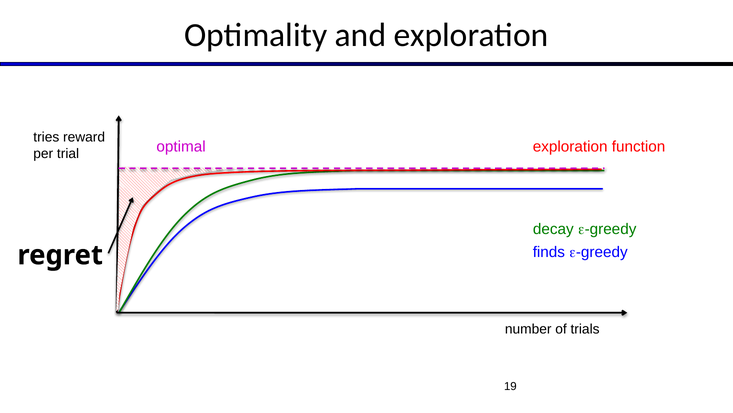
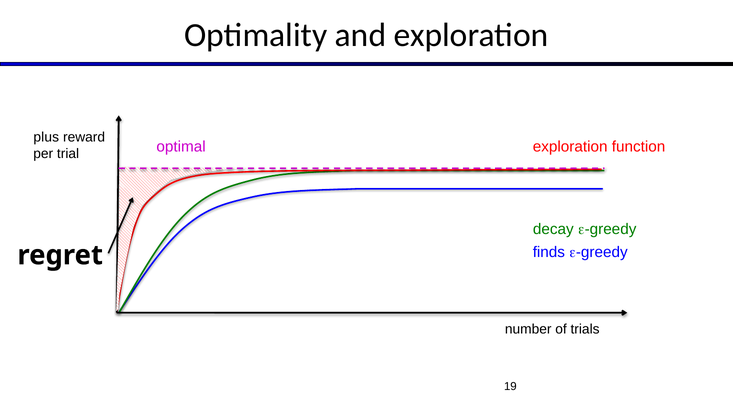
tries: tries -> plus (46, 137)
